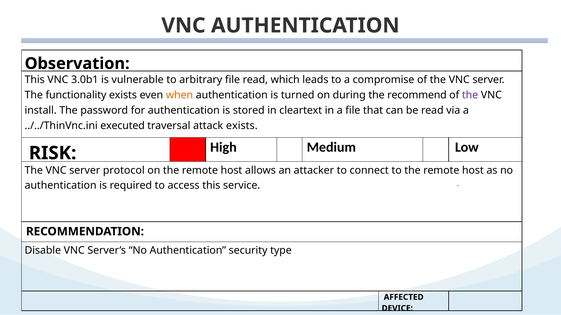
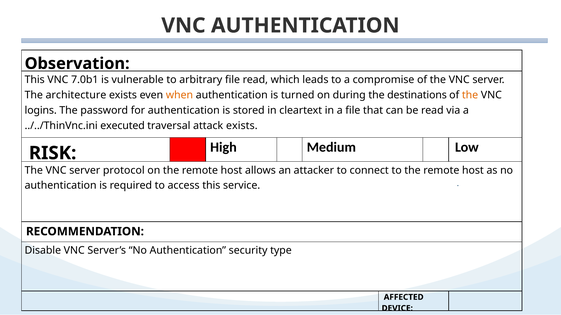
3.0b1: 3.0b1 -> 7.0b1 (85, 80)
functionality: functionality -> architecture (76, 95)
recommend: recommend -> destinations (417, 95)
the colour: purple -> orange (470, 95)
install: install -> logins (41, 110)
